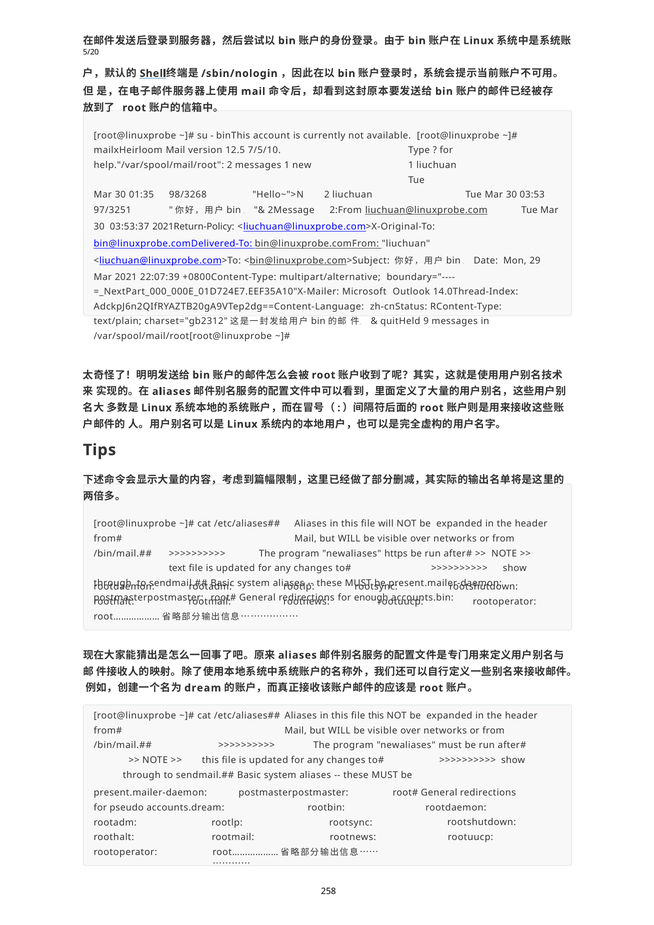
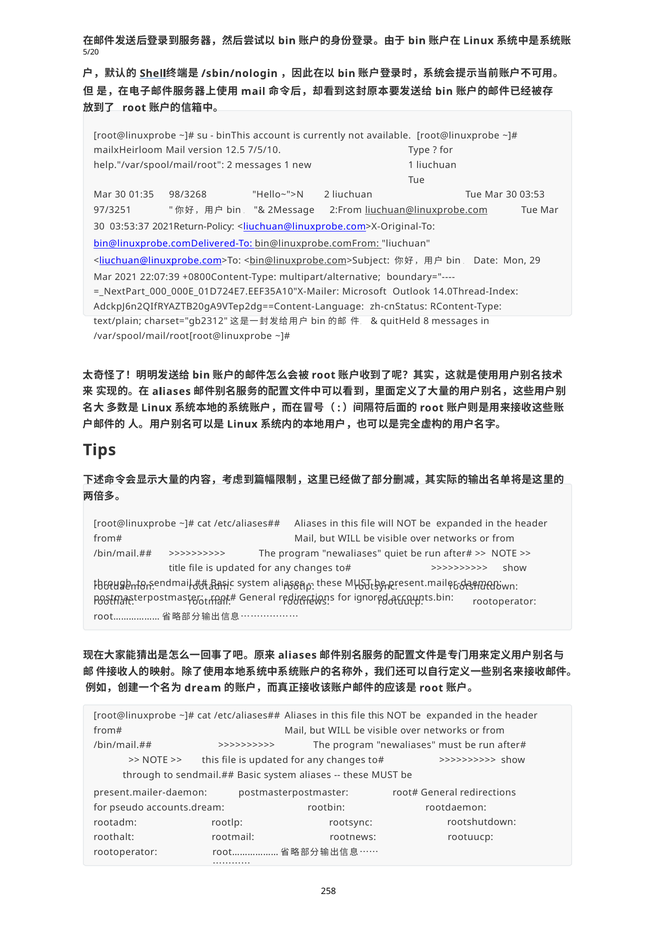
9: 9 -> 8 (426, 322)
https: https -> quiet (396, 554)
text: text -> title (177, 569)
enough: enough -> ignored (371, 598)
